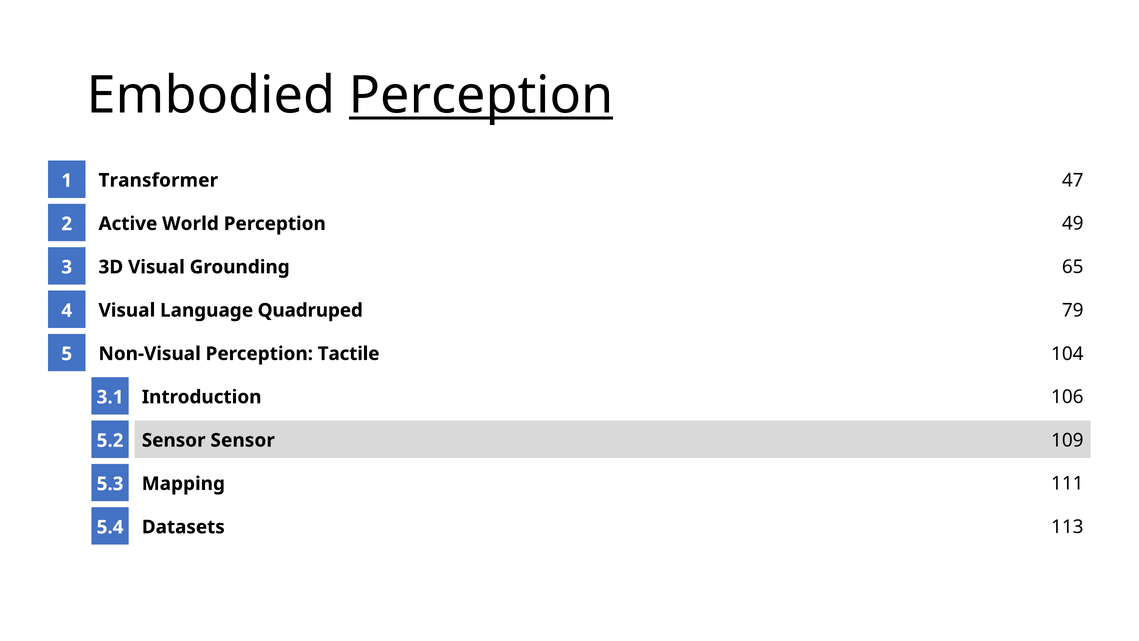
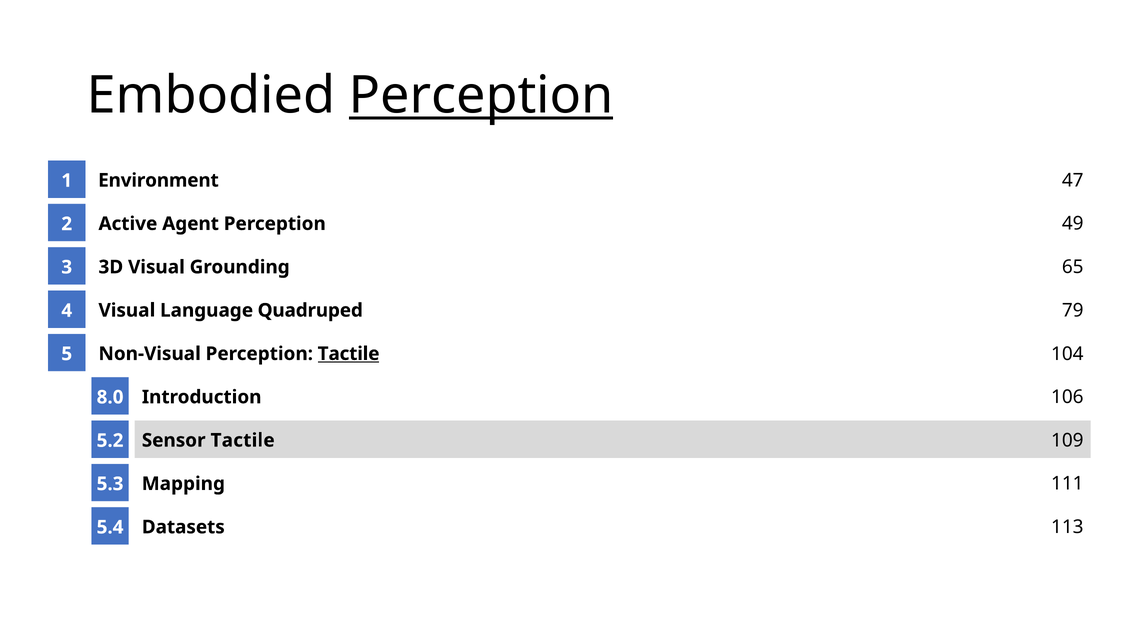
Transformer: Transformer -> Environment (158, 180)
World: World -> Agent (191, 224)
Tactile underline: none -> present (349, 354)
3.1: 3.1 -> 8.0 (110, 397)
Sensor Sensor: Sensor -> Tactile (243, 440)
